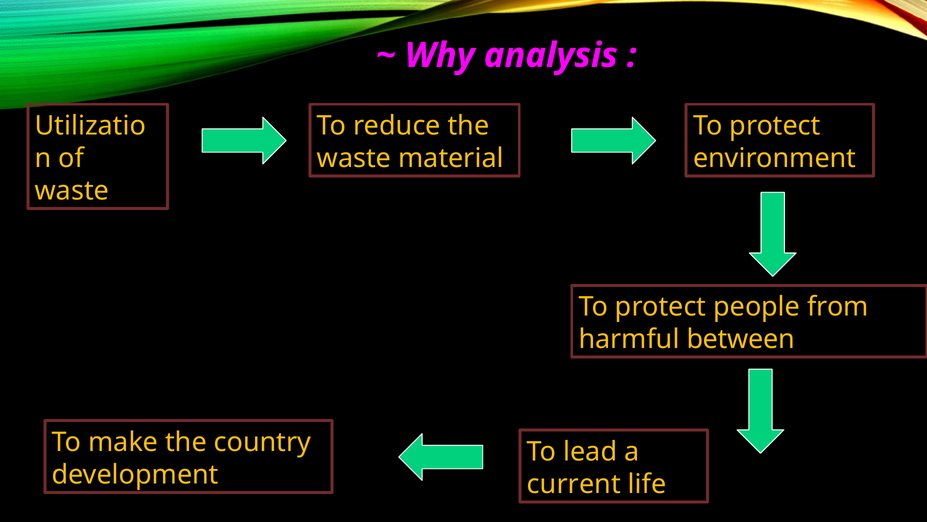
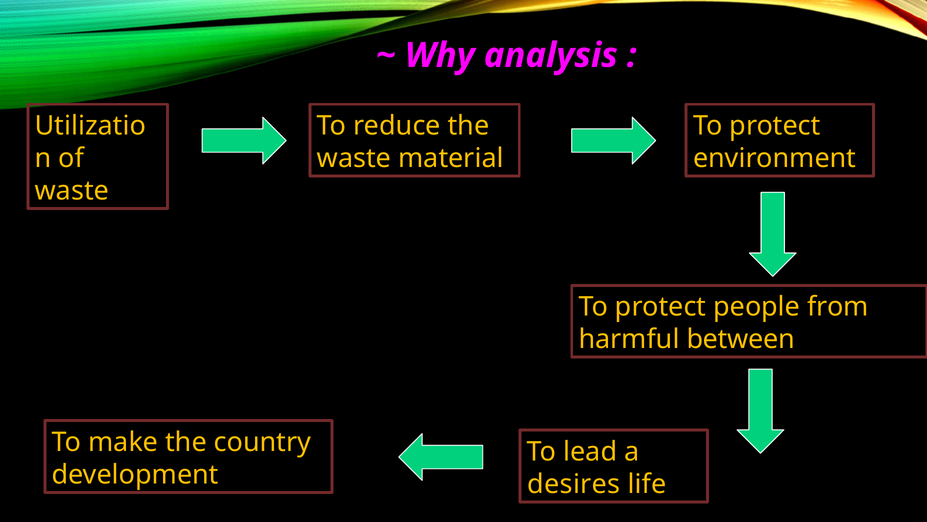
current: current -> desires (574, 484)
